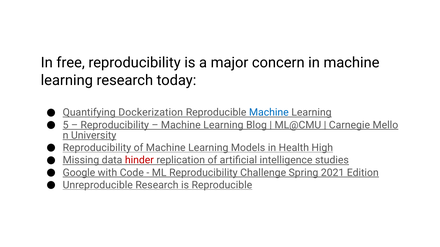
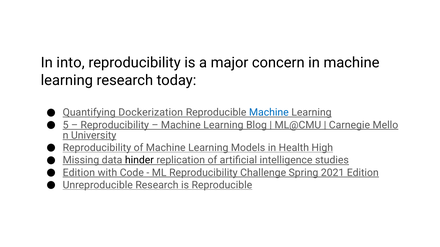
free: free -> into (71, 63)
hinder colour: red -> black (139, 161)
Google: Google -> Edition (79, 173)
